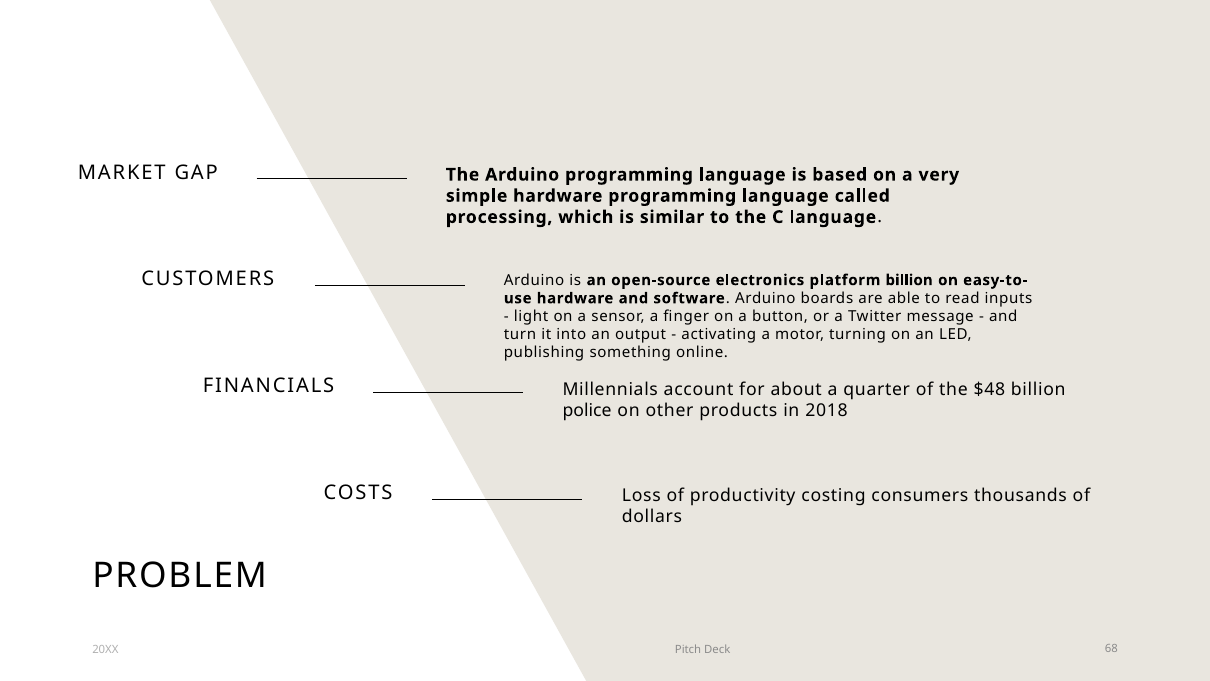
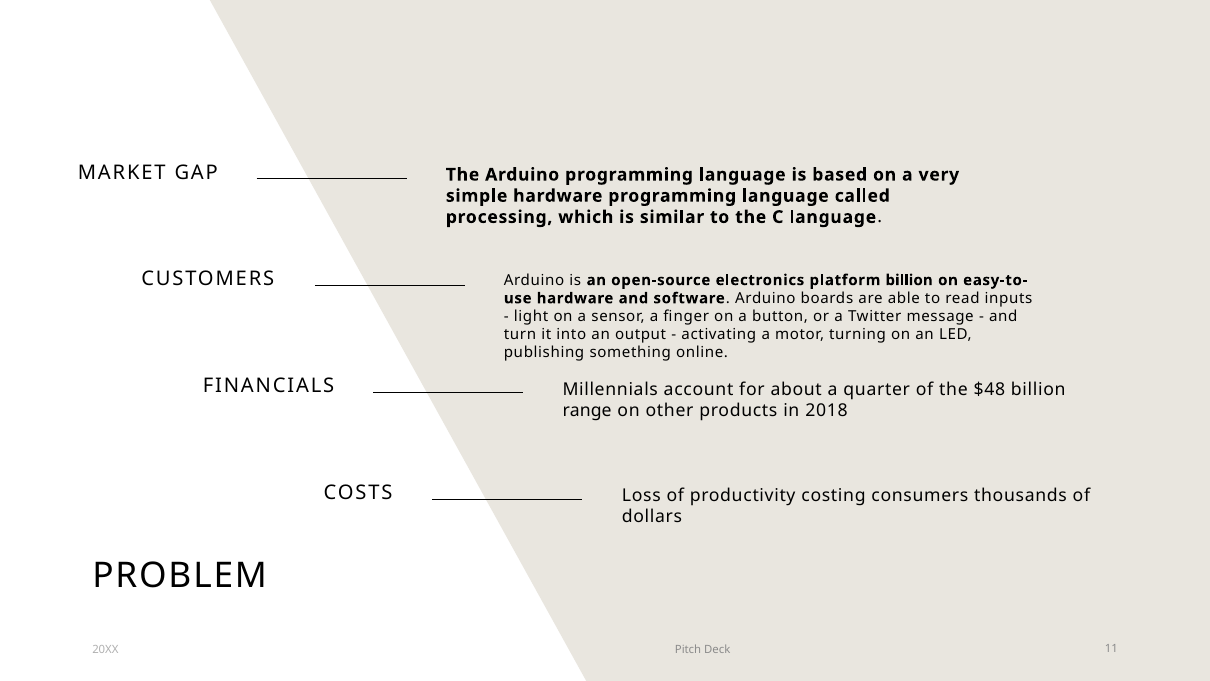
police: police -> range (587, 410)
68: 68 -> 11 (1111, 649)
